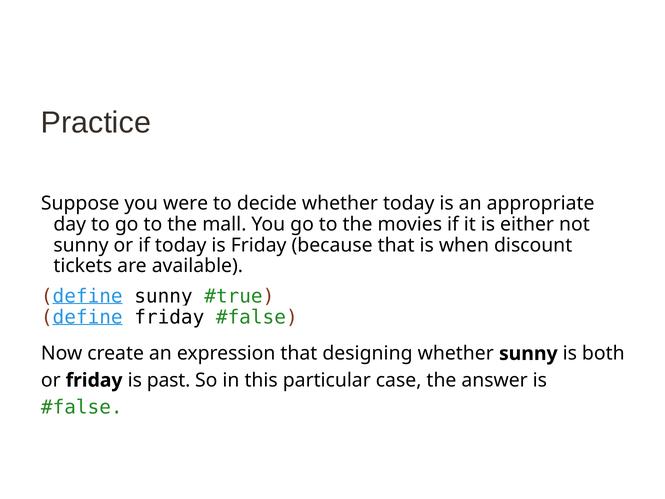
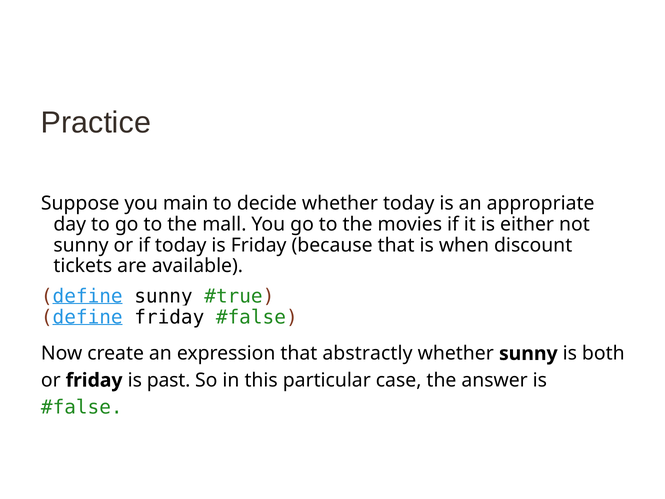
were: were -> main (186, 203)
designing: designing -> abstractly (367, 353)
